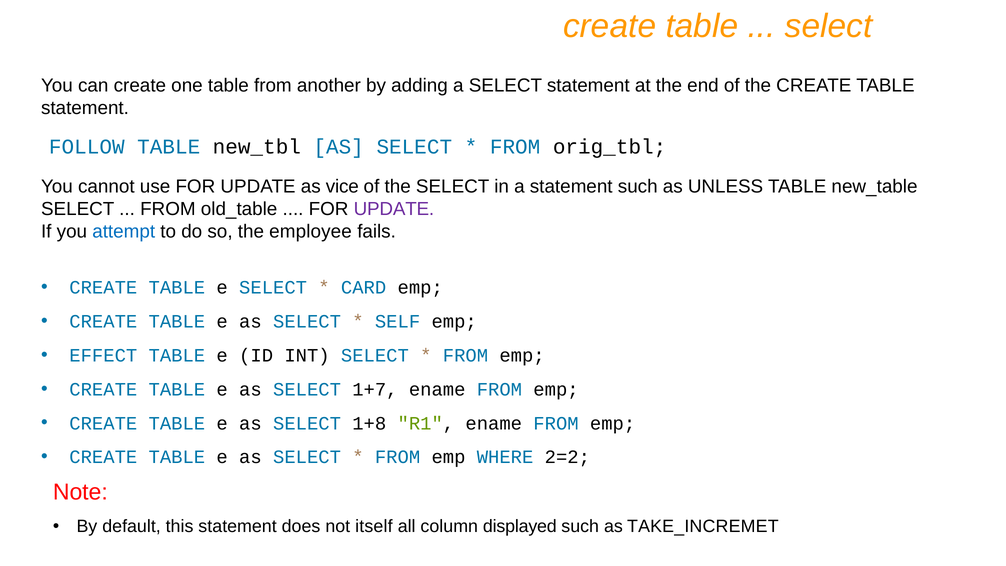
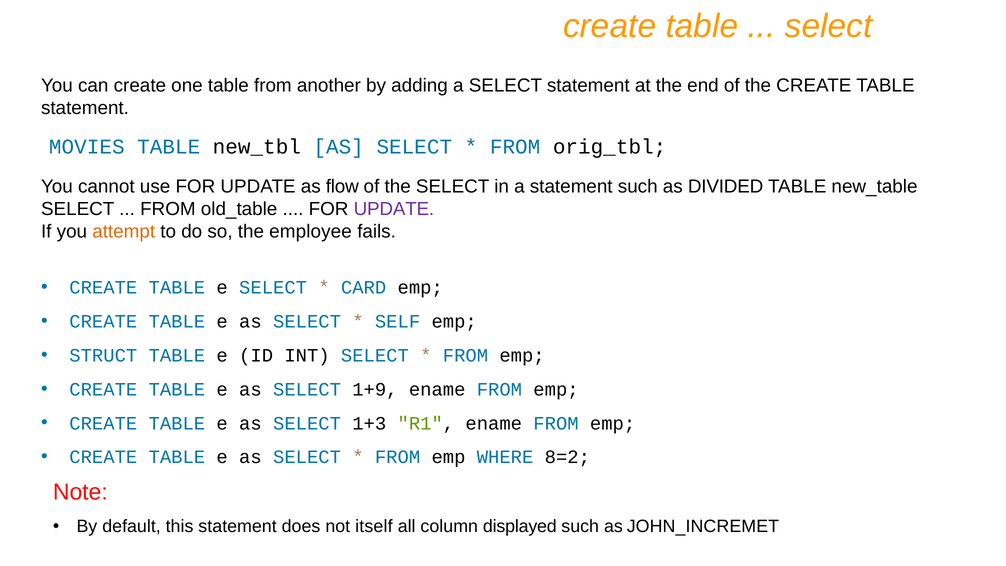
FOLLOW: FOLLOW -> MOVIES (87, 147)
vice: vice -> flow (342, 186)
UNLESS: UNLESS -> DIVIDED (726, 186)
attempt colour: blue -> orange (124, 232)
EFFECT: EFFECT -> STRUCT (103, 355)
1+7: 1+7 -> 1+9 (375, 389)
1+8: 1+8 -> 1+3 (369, 423)
2=2: 2=2 -> 8=2 (567, 457)
TAKE_INCREMET: TAKE_INCREMET -> JOHN_INCREMET (703, 526)
